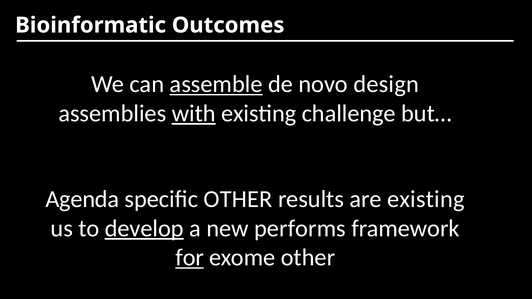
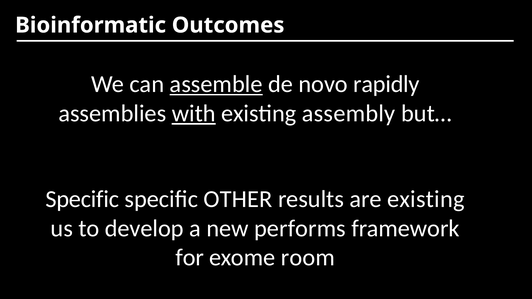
design: design -> rapidly (386, 84)
challenge: challenge -> assembly (349, 113)
Agenda: Agenda -> Specific (82, 199)
develop underline: present -> none (144, 228)
for underline: present -> none (190, 258)
exome other: other -> room (308, 258)
